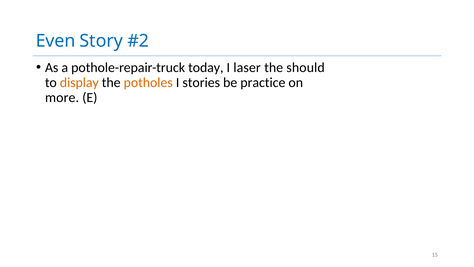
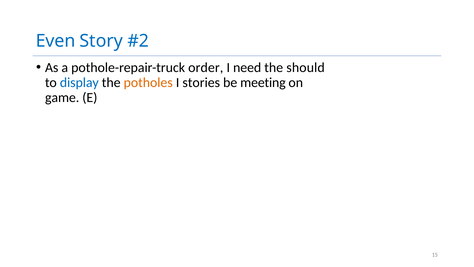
today: today -> order (206, 67)
laser: laser -> need (247, 67)
display colour: orange -> blue (79, 82)
practice: practice -> meeting (263, 82)
more: more -> game (62, 97)
